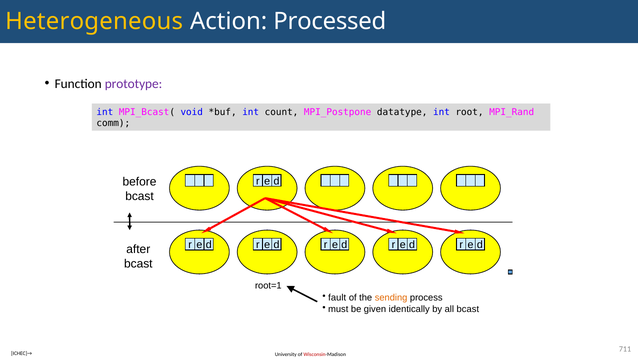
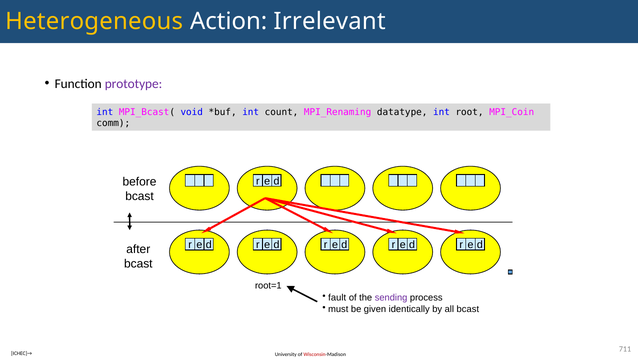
Processed: Processed -> Irrelevant (330, 21)
MPI_Postpone: MPI_Postpone -> MPI_Renaming (338, 112)
MPI_Rand: MPI_Rand -> MPI_Coin (512, 112)
sending colour: orange -> purple (391, 298)
